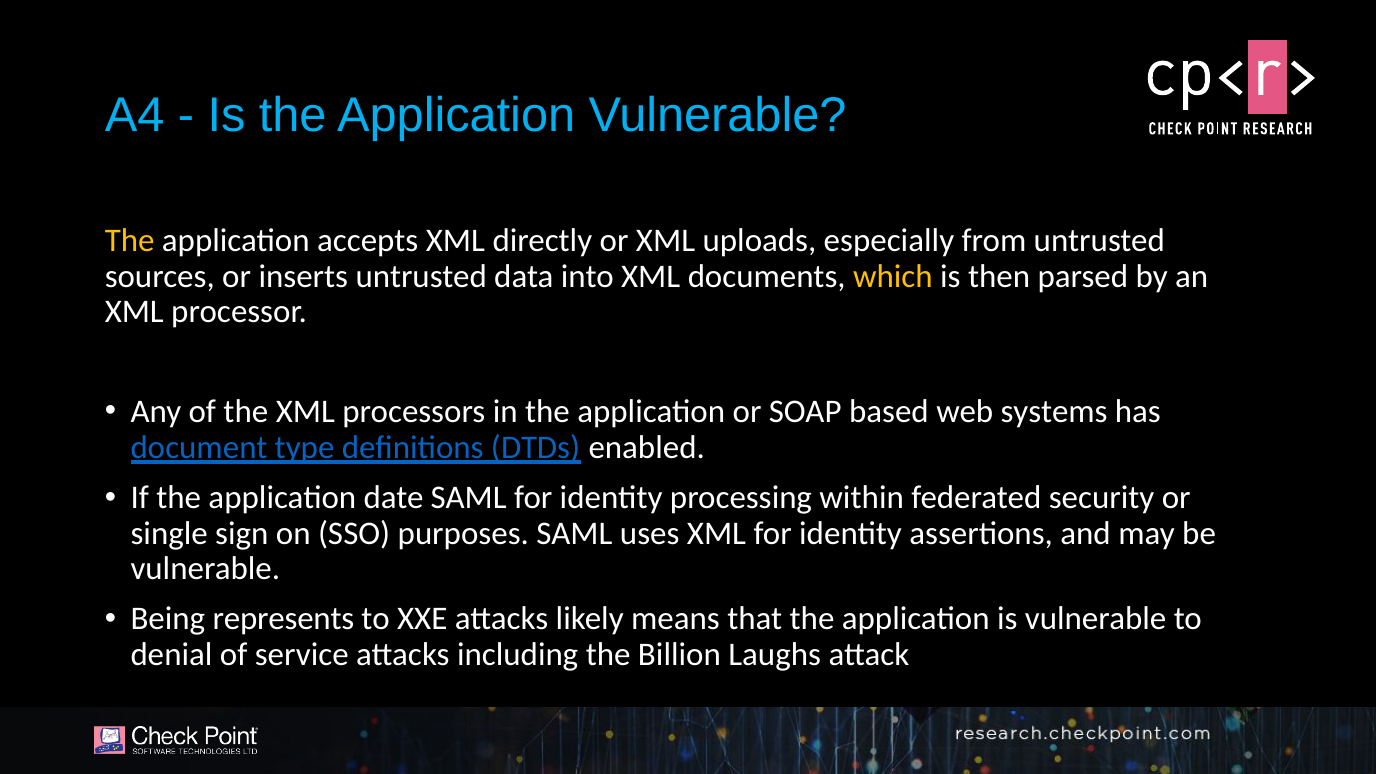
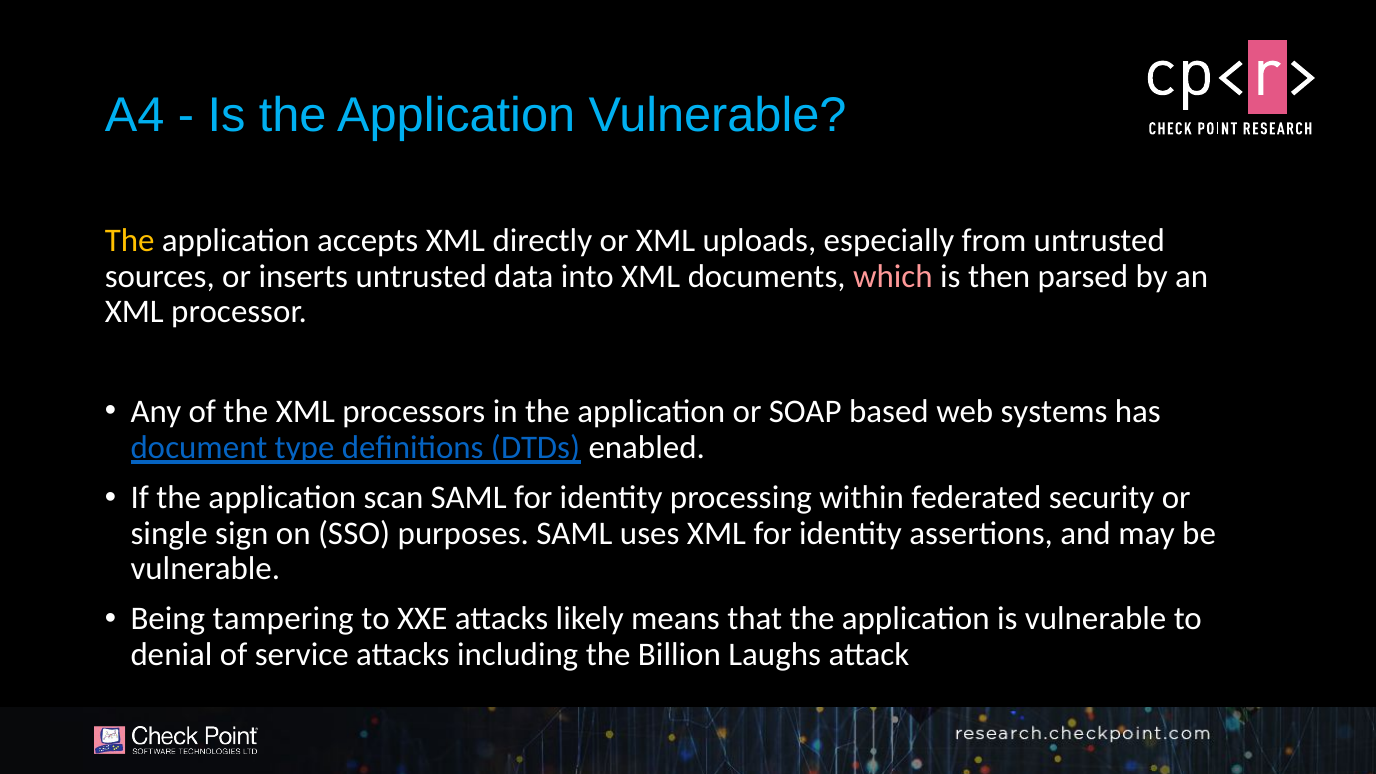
which colour: yellow -> pink (893, 276)
date: date -> scan (394, 498)
represents: represents -> tampering (283, 619)
